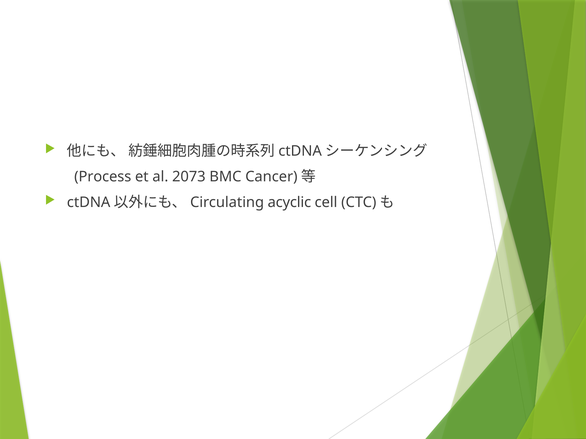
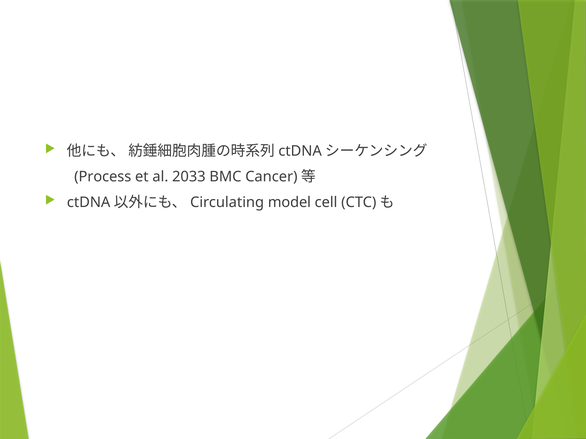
2073: 2073 -> 2033 (189, 177)
acyclic: acyclic -> model (289, 203)
